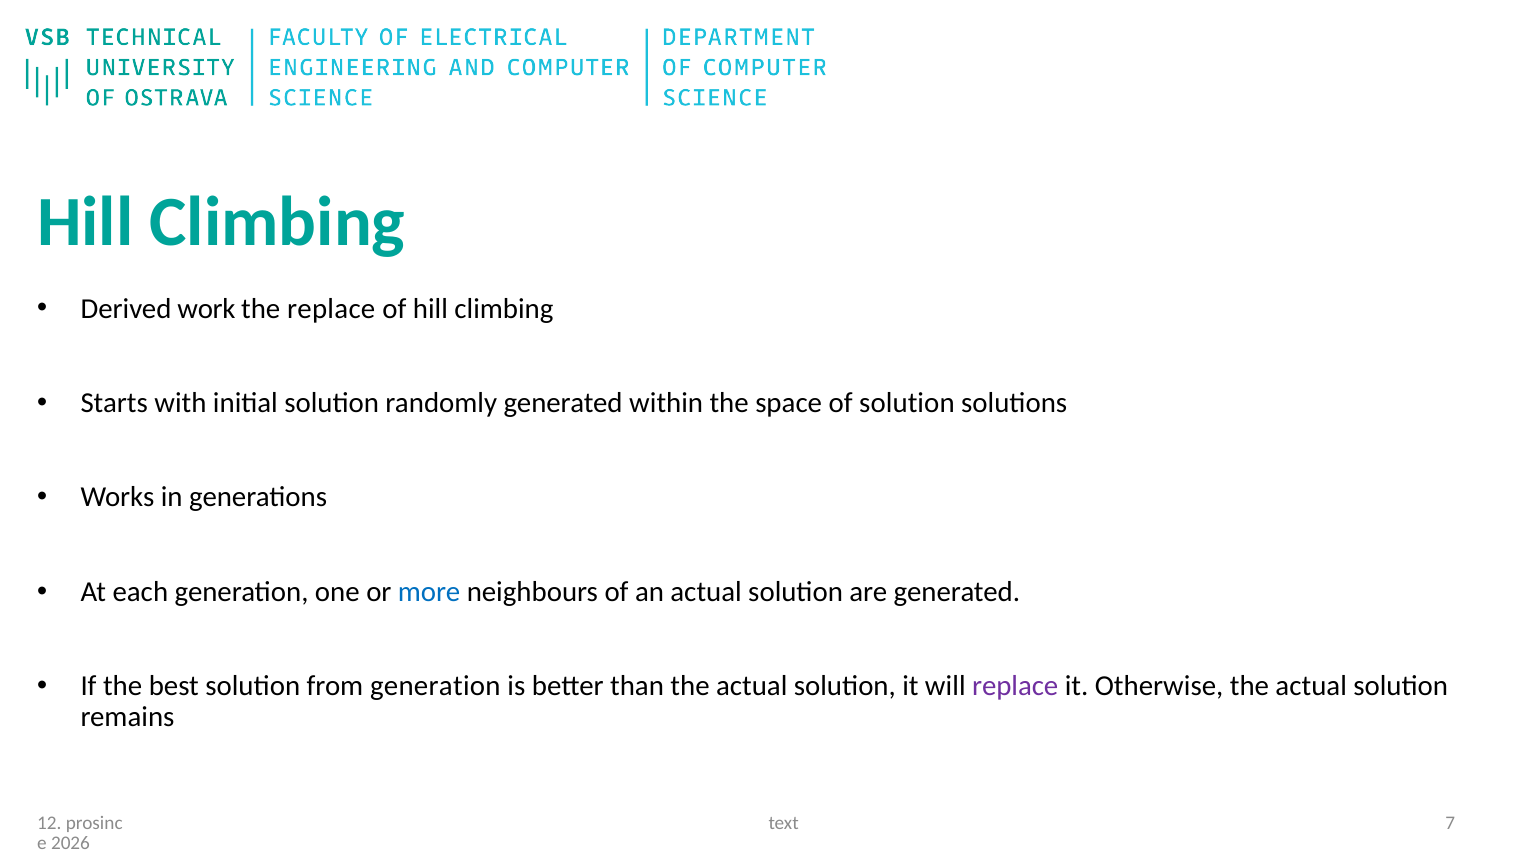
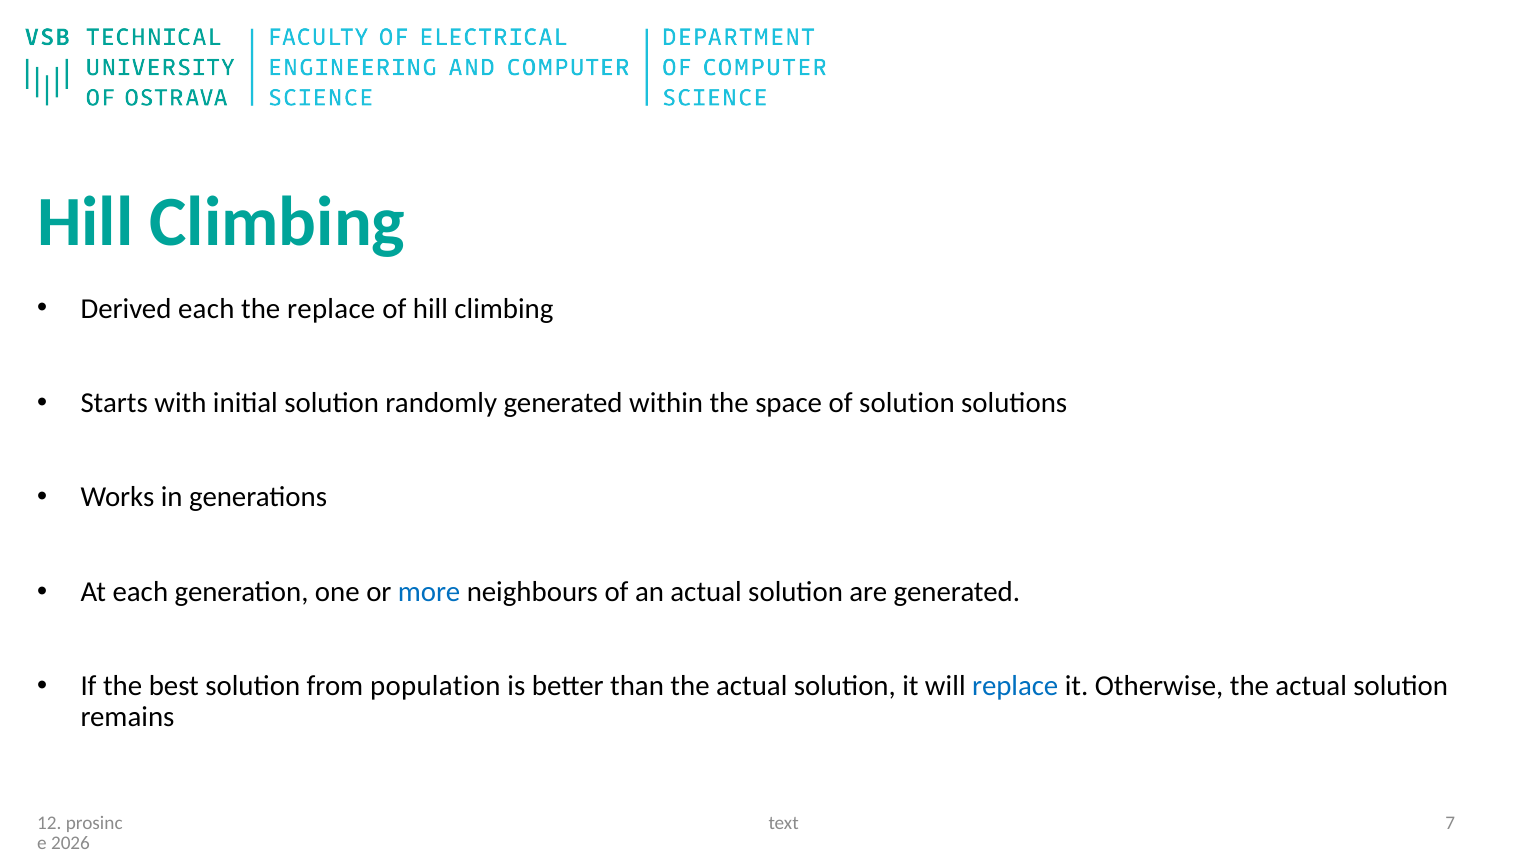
Derived work: work -> each (206, 309)
from generation: generation -> population (435, 686)
replace colour: purple -> blue (1015, 686)
